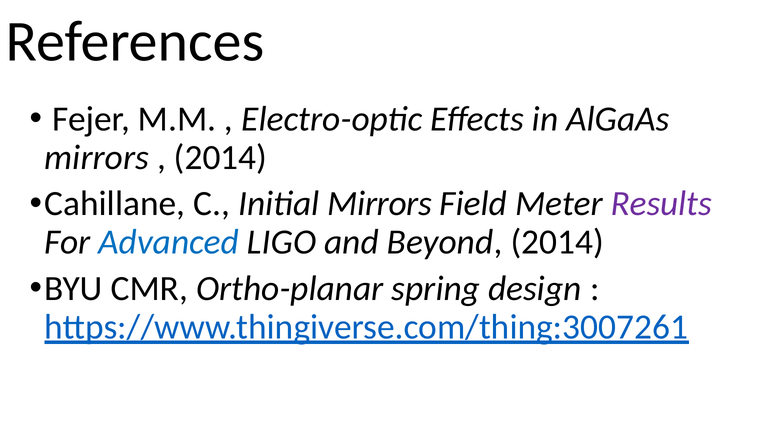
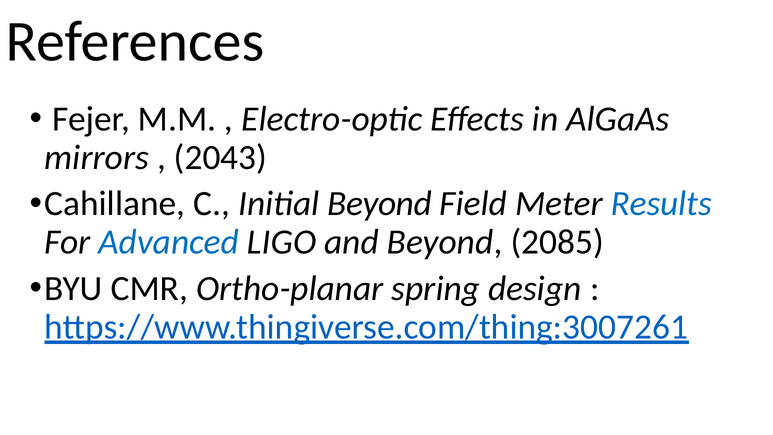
2014: 2014 -> 2043 (220, 157)
Initial Mirrors: Mirrors -> Beyond (380, 204)
Results colour: purple -> blue (661, 204)
Beyond 2014: 2014 -> 2085 (557, 242)
